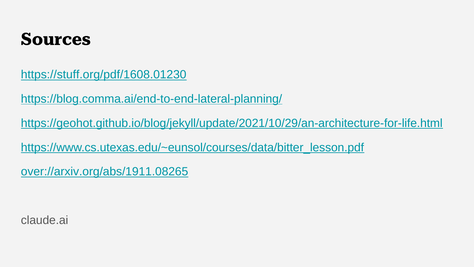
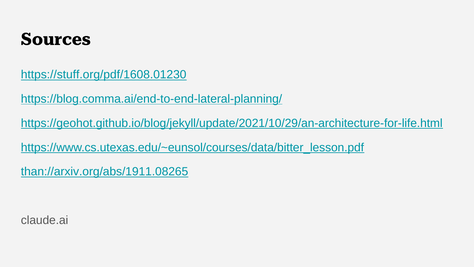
over://arxiv.org/abs/1911.08265: over://arxiv.org/abs/1911.08265 -> than://arxiv.org/abs/1911.08265 (105, 172)
